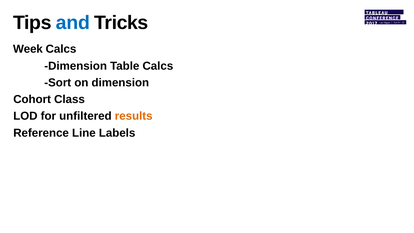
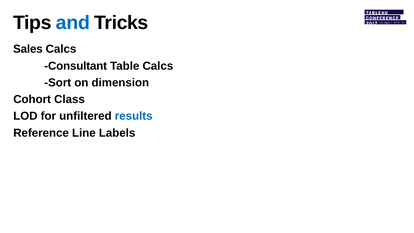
Week: Week -> Sales (28, 49)
Dimension: Dimension -> Consultant (76, 66)
results colour: orange -> blue (134, 116)
